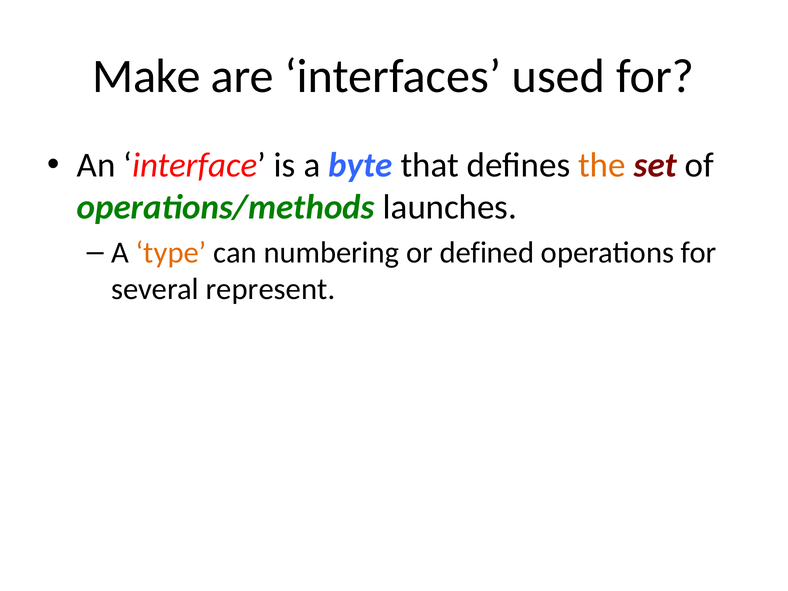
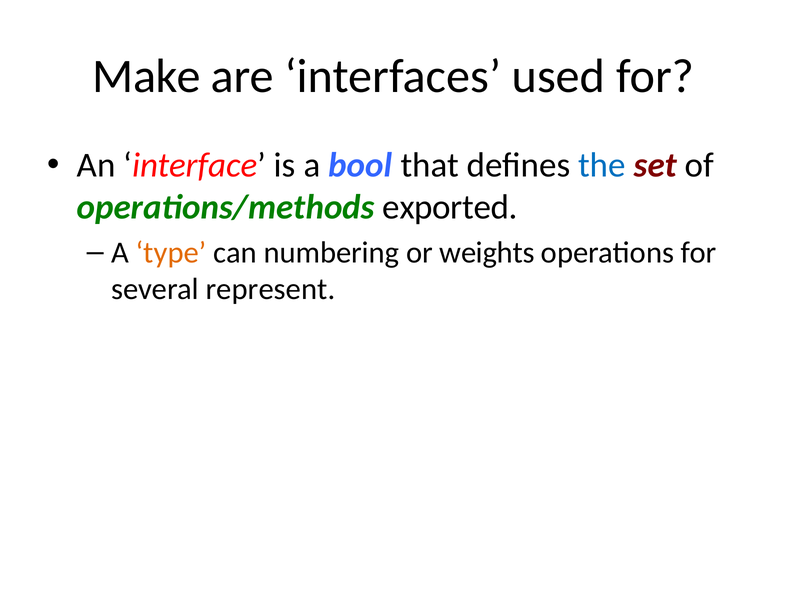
byte: byte -> bool (360, 165)
the colour: orange -> blue (602, 165)
launches: launches -> exported (450, 207)
defined: defined -> weights (487, 253)
